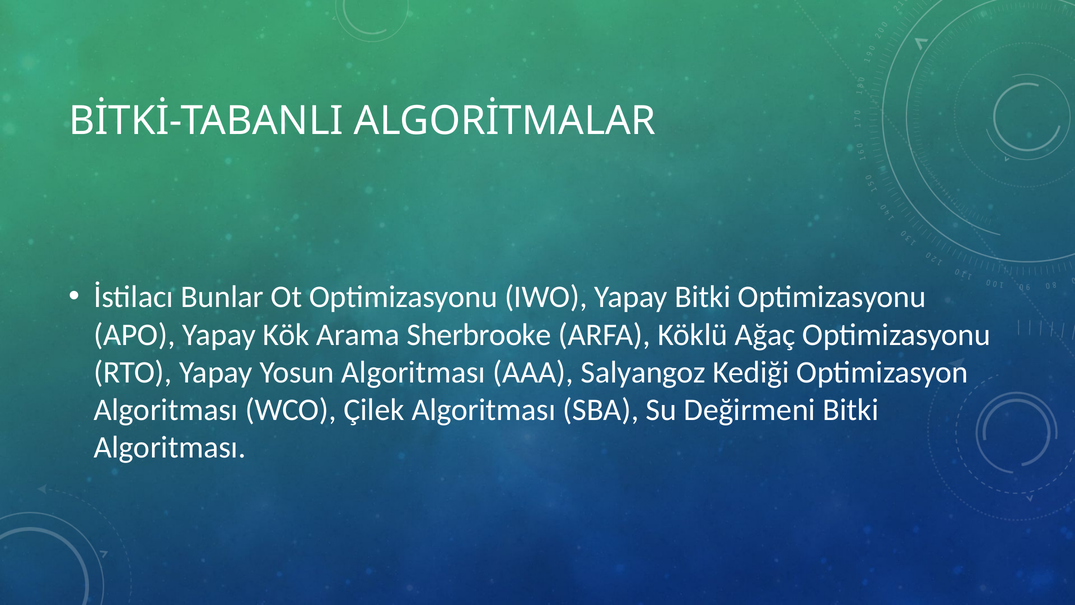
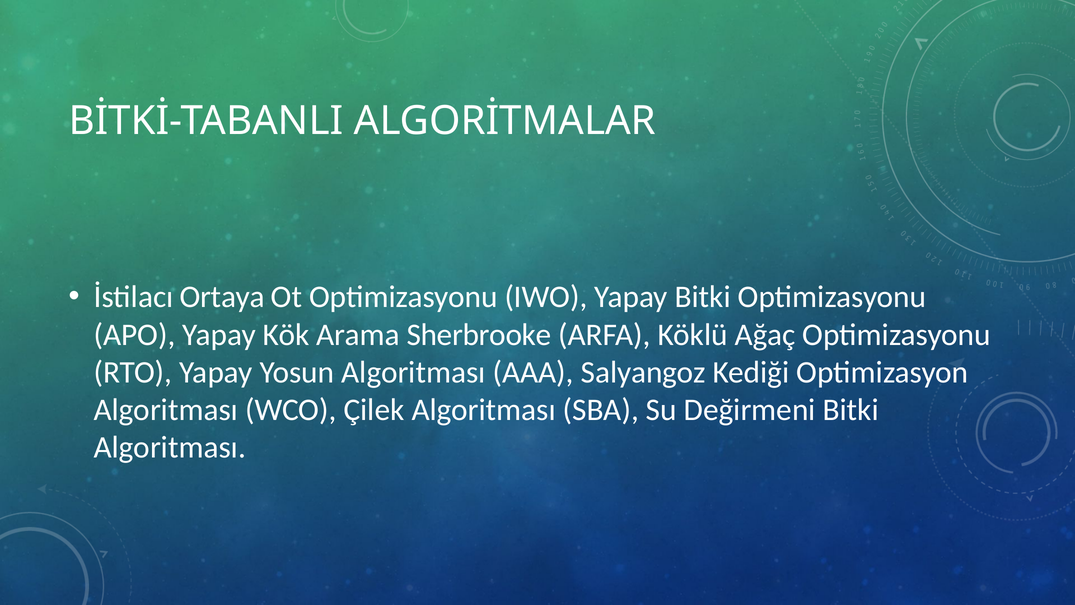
Bunlar: Bunlar -> Ortaya (222, 297)
